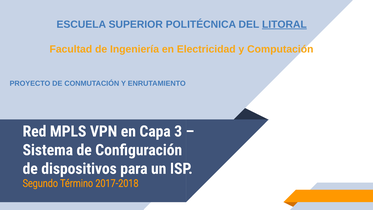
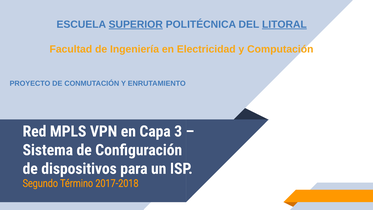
SUPERIOR underline: none -> present (136, 24)
